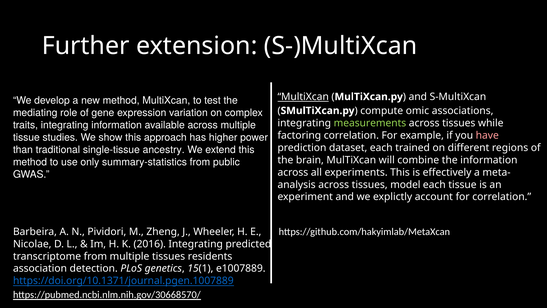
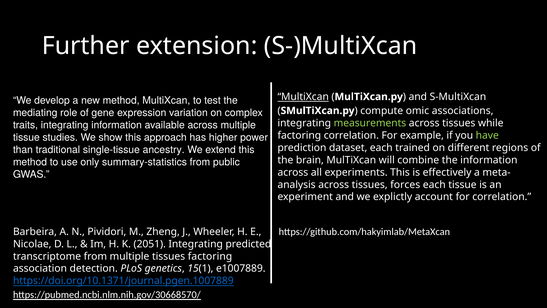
have colour: pink -> light green (487, 135)
model: model -> forces (405, 184)
2016: 2016 -> 2051 (150, 244)
tissues residents: residents -> factoring (210, 256)
